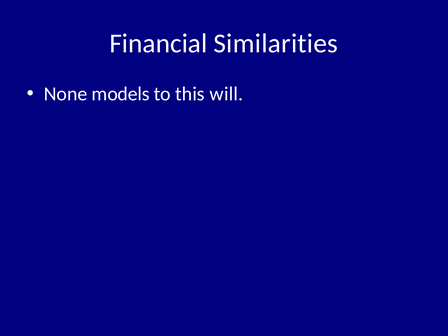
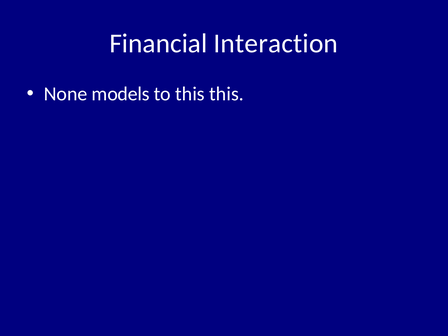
Similarities: Similarities -> Interaction (276, 43)
this will: will -> this (227, 94)
